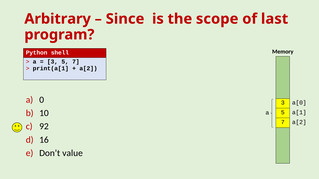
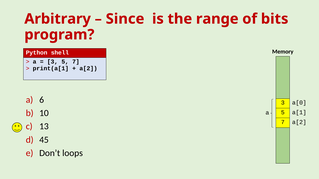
scope: scope -> range (217, 19)
last: last -> bits (275, 19)
0: 0 -> 6 (42, 100)
92: 92 -> 13 (44, 127)
16: 16 -> 45 (44, 140)
value: value -> loops (73, 153)
